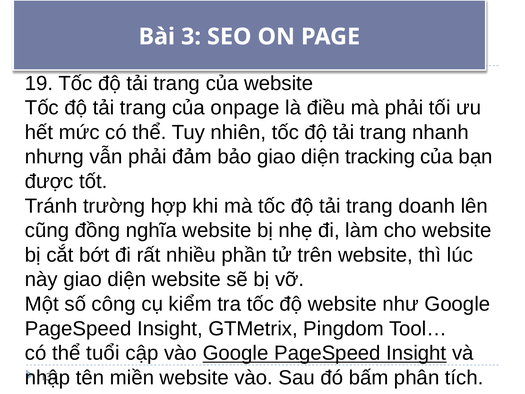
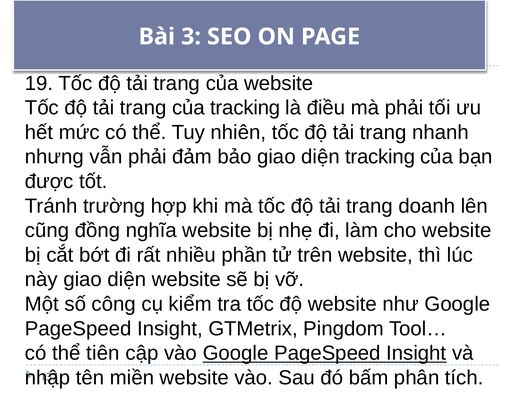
của onpage: onpage -> tracking (245, 108)
tuổi: tuổi -> tiên (103, 353)
